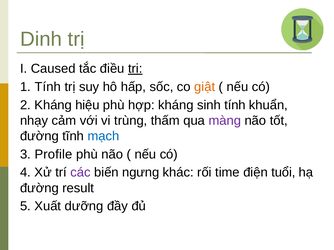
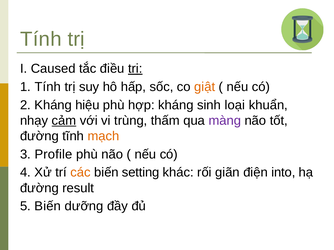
Dinh: Dinh -> Tính (41, 39)
sinh tính: tính -> loại (235, 105)
cảm underline: none -> present (64, 121)
mạch colour: blue -> orange (103, 136)
các colour: purple -> orange (80, 173)
ngưng: ngưng -> setting (141, 173)
time: time -> giãn (227, 173)
tuổi: tuổi -> into (283, 173)
5 Xuất: Xuất -> Biến (48, 207)
